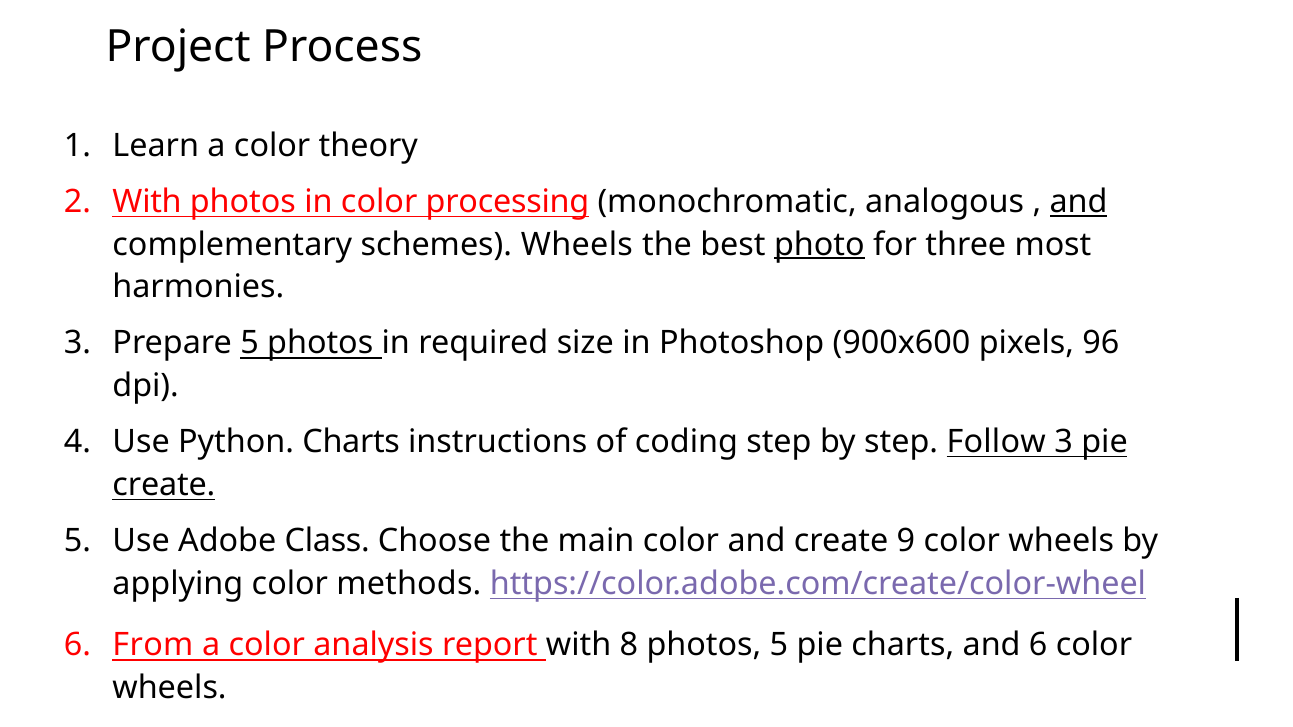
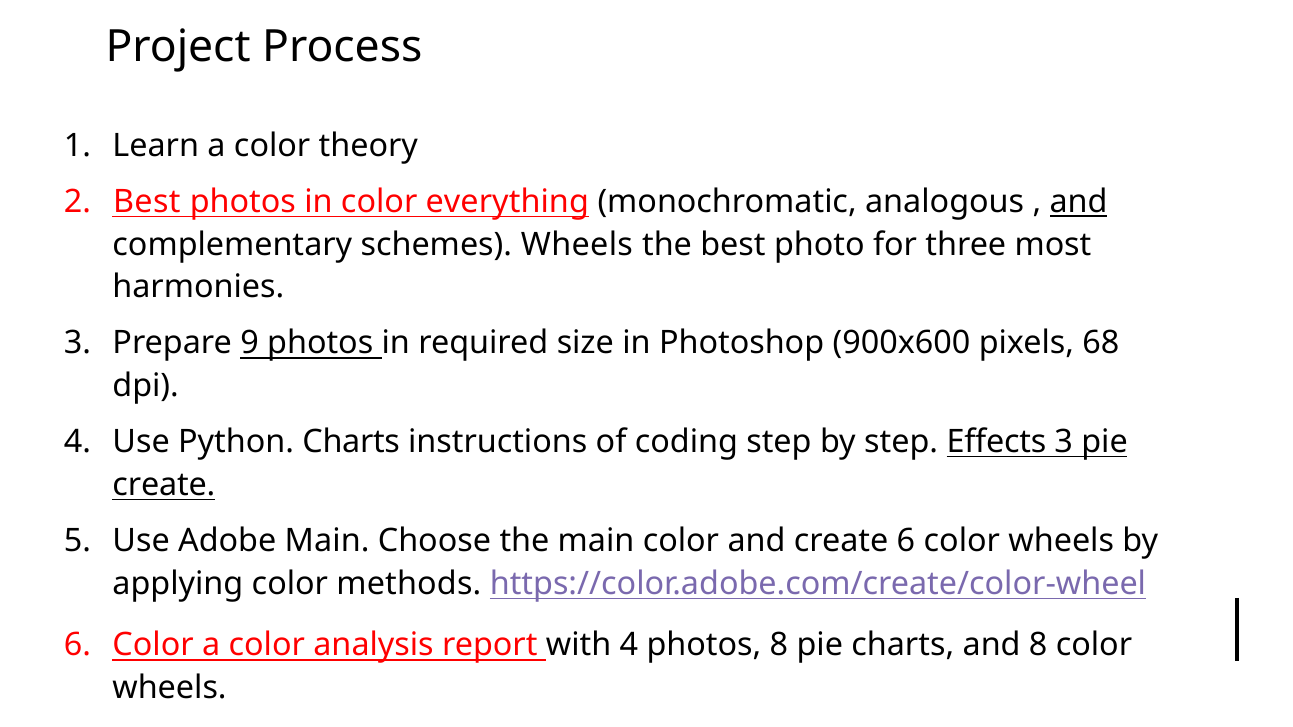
With: With -> Best (147, 202)
processing: processing -> everything (507, 202)
photo underline: present -> none (819, 245)
Prepare 5: 5 -> 9 (250, 343)
96: 96 -> 68 (1101, 343)
Follow: Follow -> Effects (996, 442)
Adobe Class: Class -> Main (327, 541)
create 9: 9 -> 6 (906, 541)
From: From -> Color (153, 646)
with 8: 8 -> 4 (629, 646)
photos 5: 5 -> 8 (779, 646)
and 6: 6 -> 8 (1038, 646)
